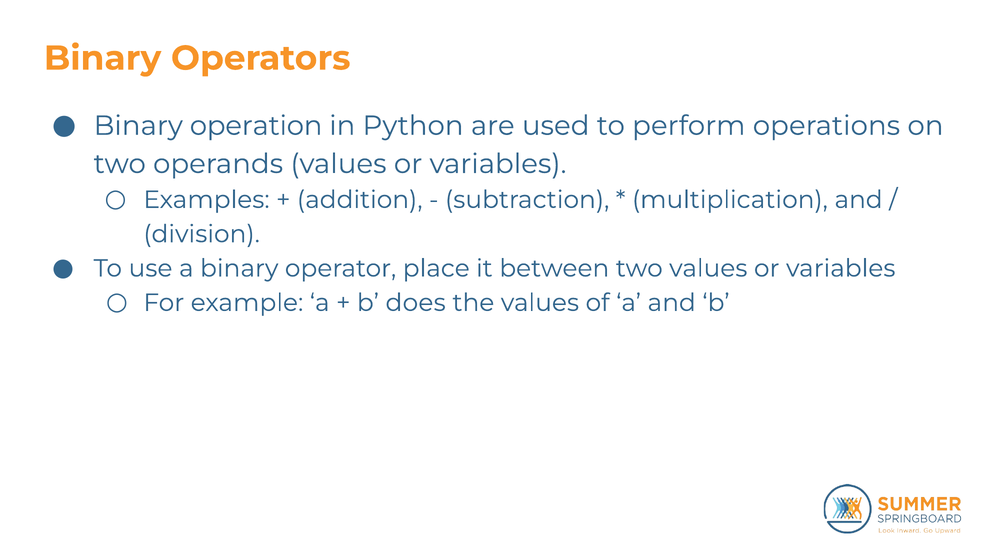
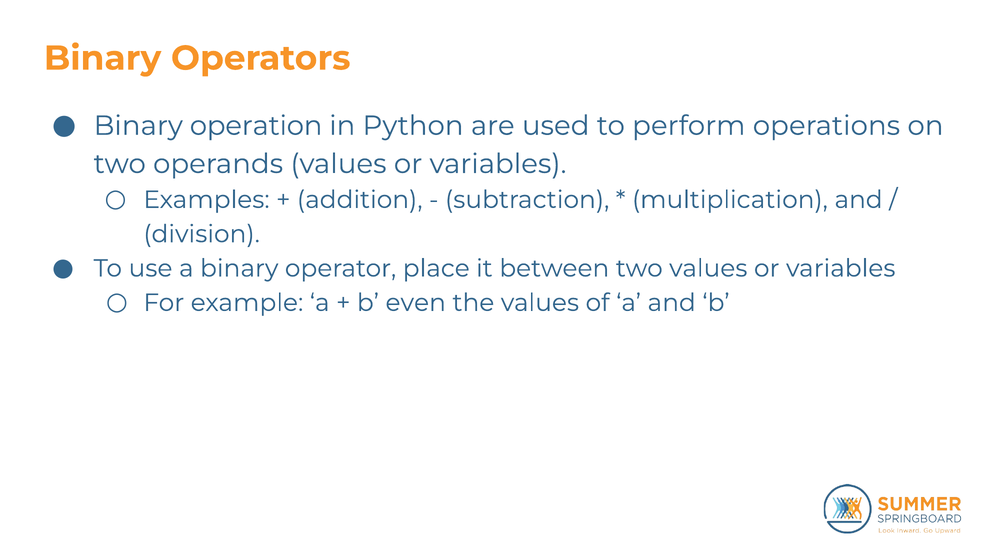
does: does -> even (416, 303)
